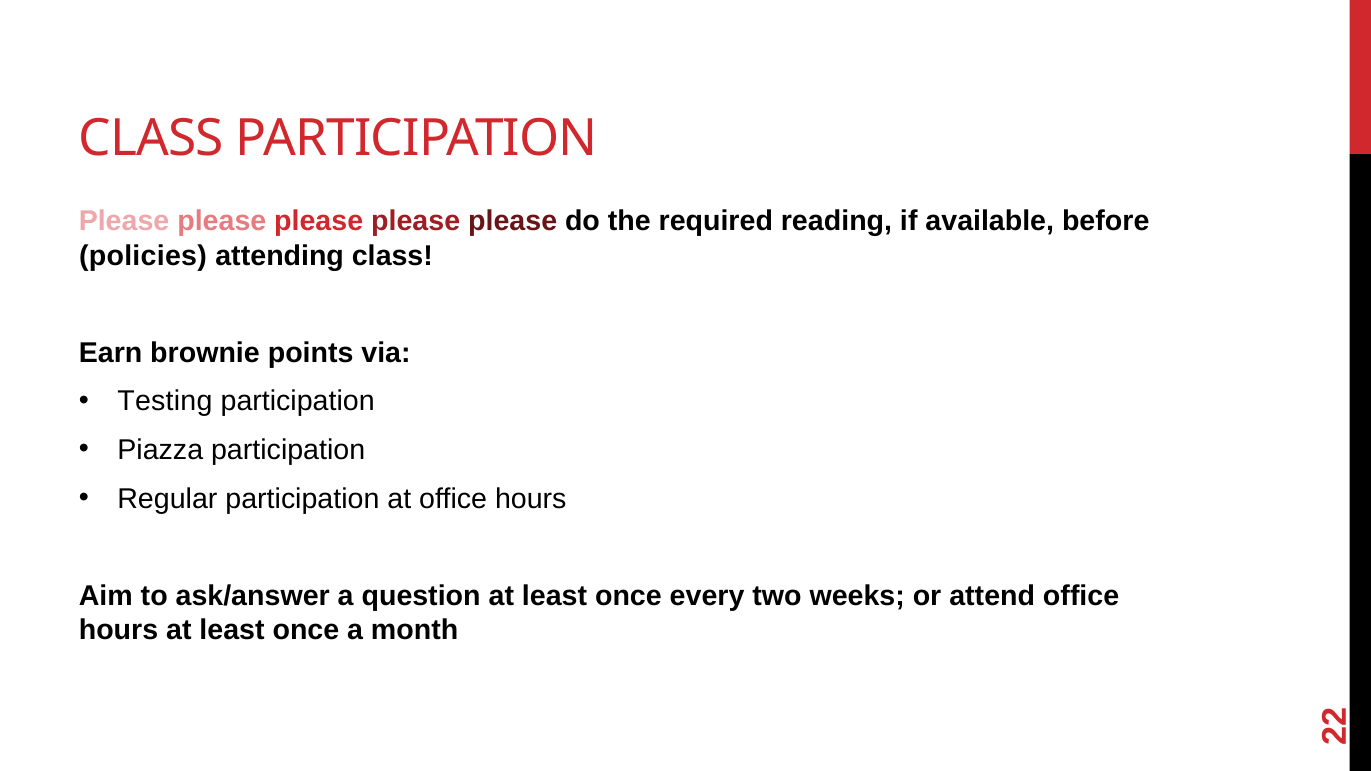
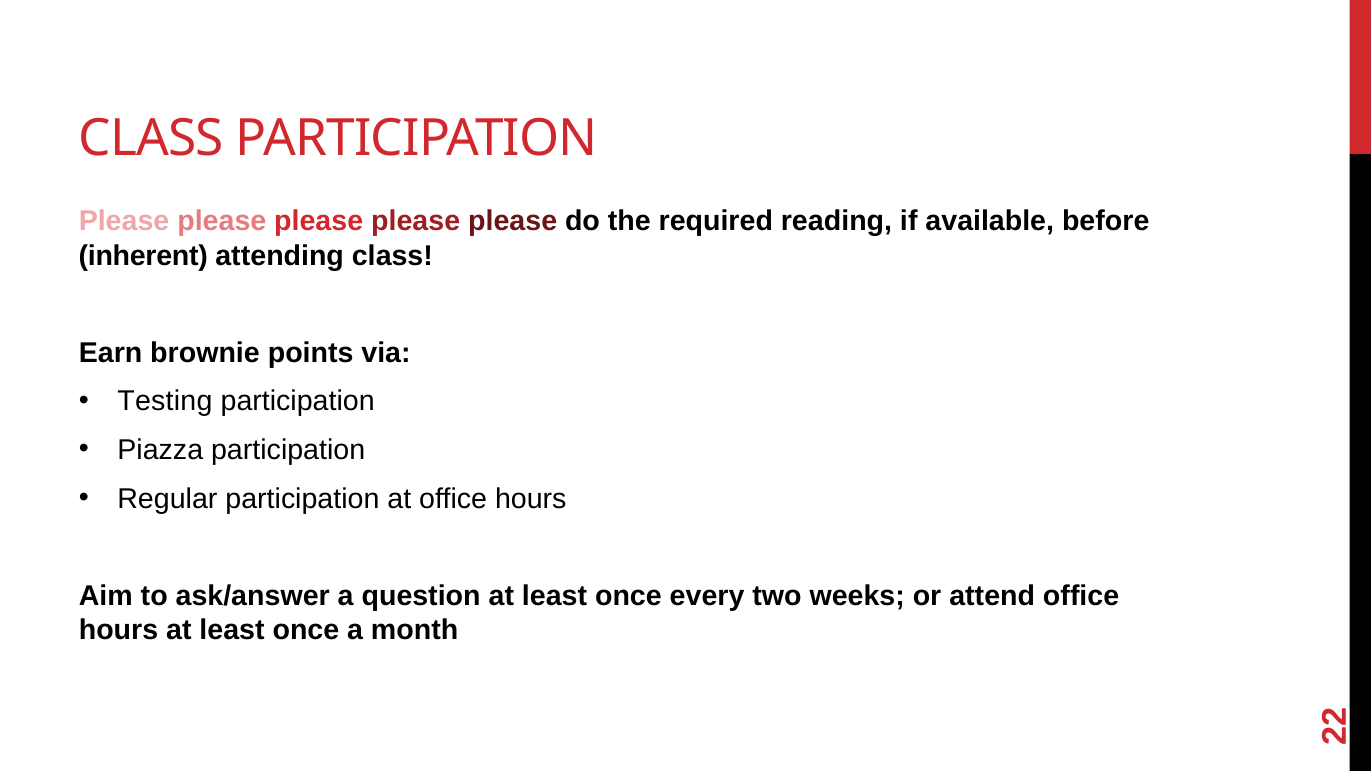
policies: policies -> inherent (143, 256)
